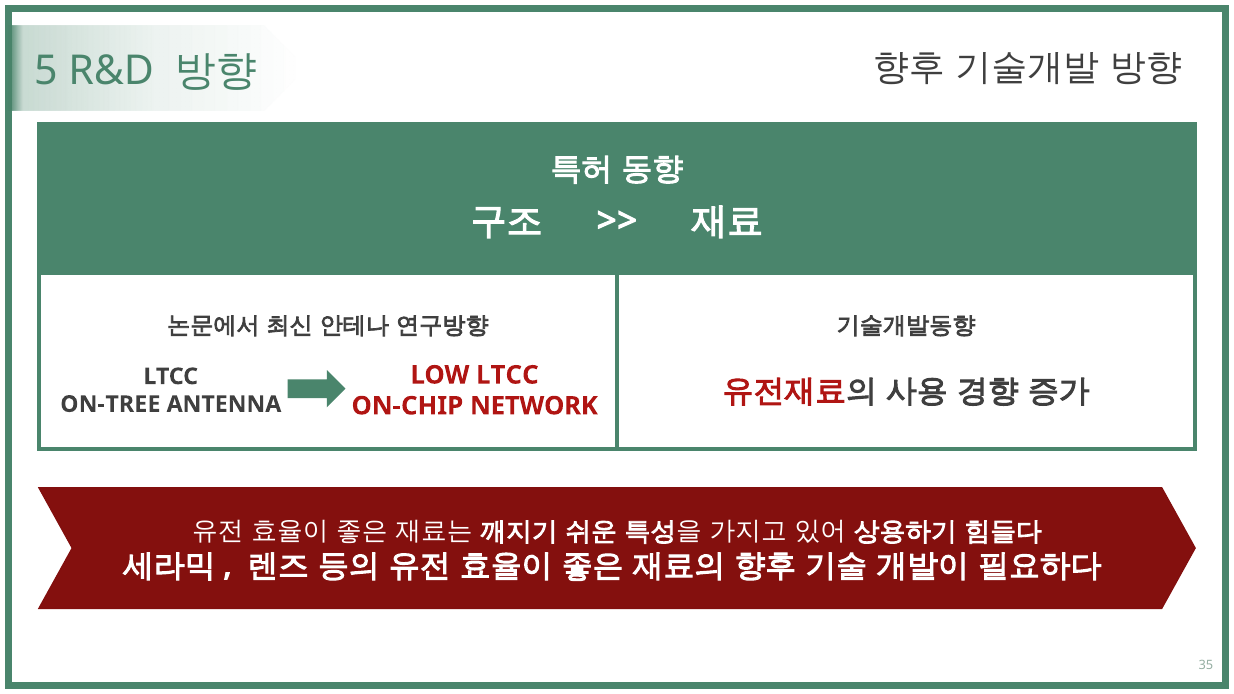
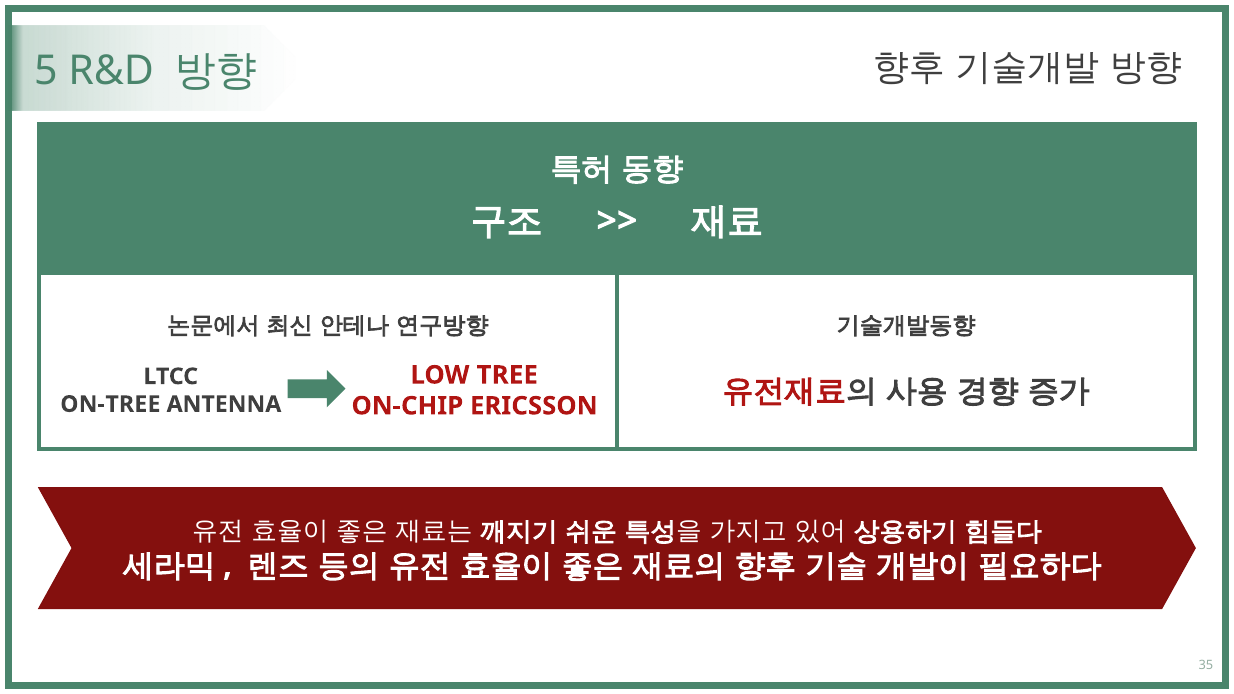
LOW LTCC: LTCC -> TREE (507, 375)
NETWORK: NETWORK -> ERICSSON (534, 406)
